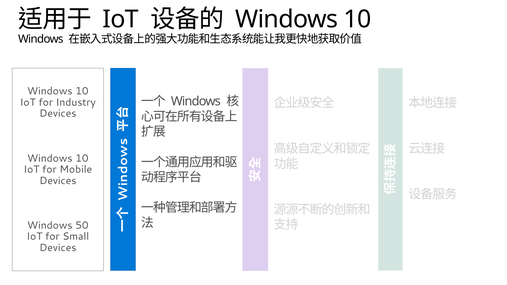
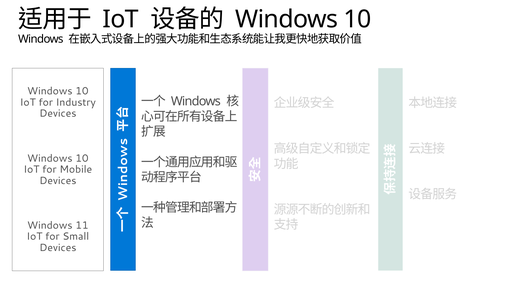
50: 50 -> 11 (82, 225)
